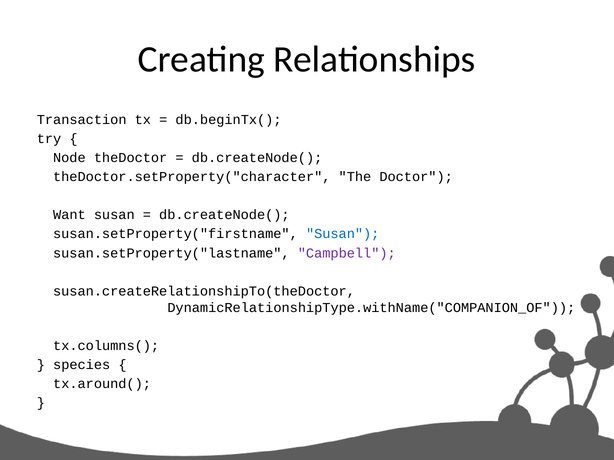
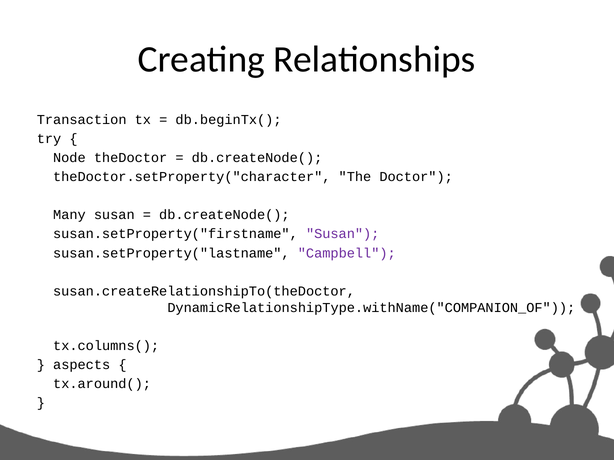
Want: Want -> Many (69, 215)
Susan colour: blue -> purple (343, 234)
species: species -> aspects (82, 365)
